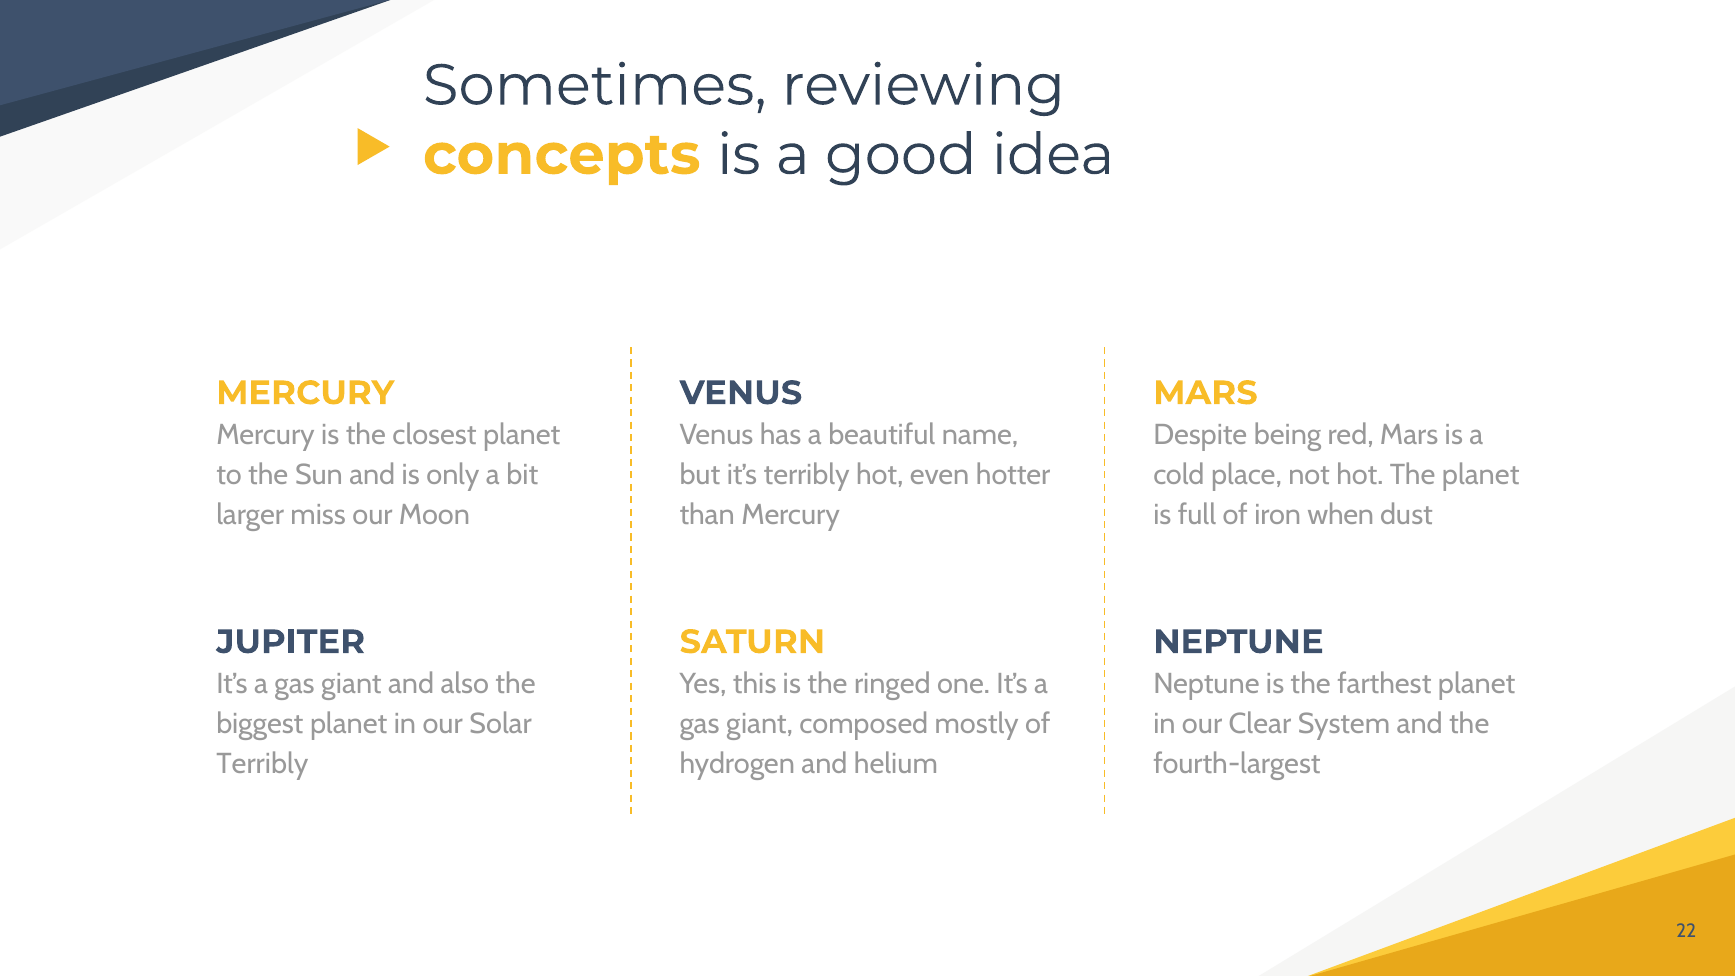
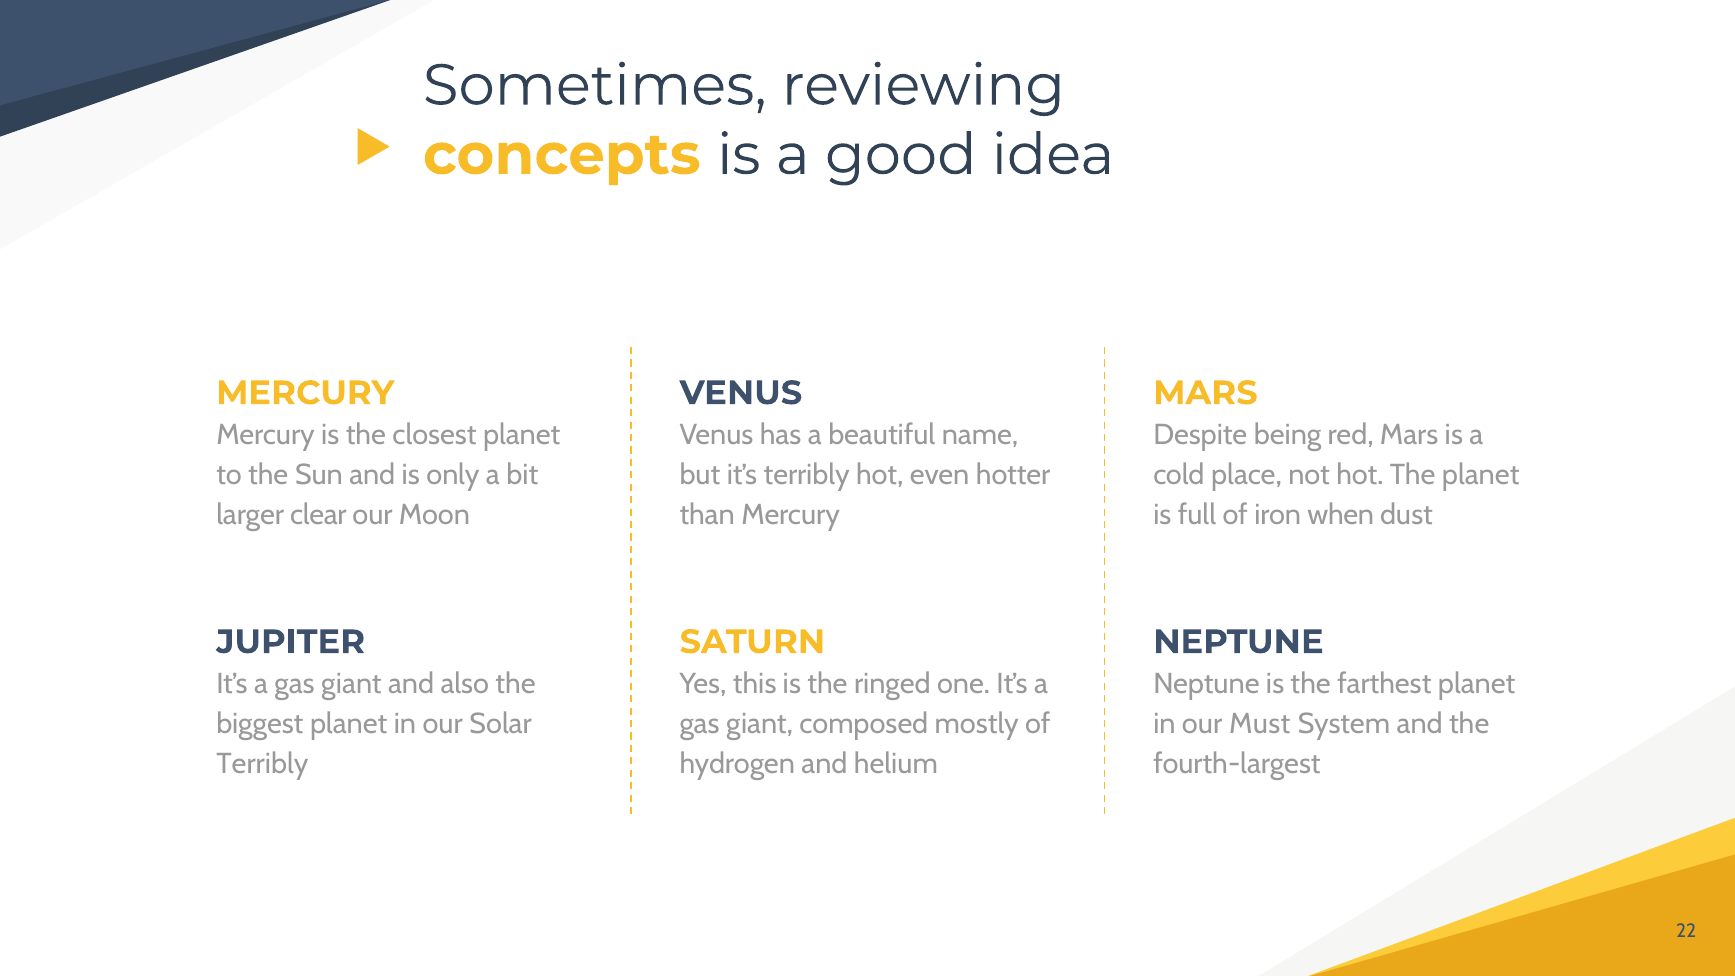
miss: miss -> clear (318, 515)
Clear: Clear -> Must (1260, 724)
